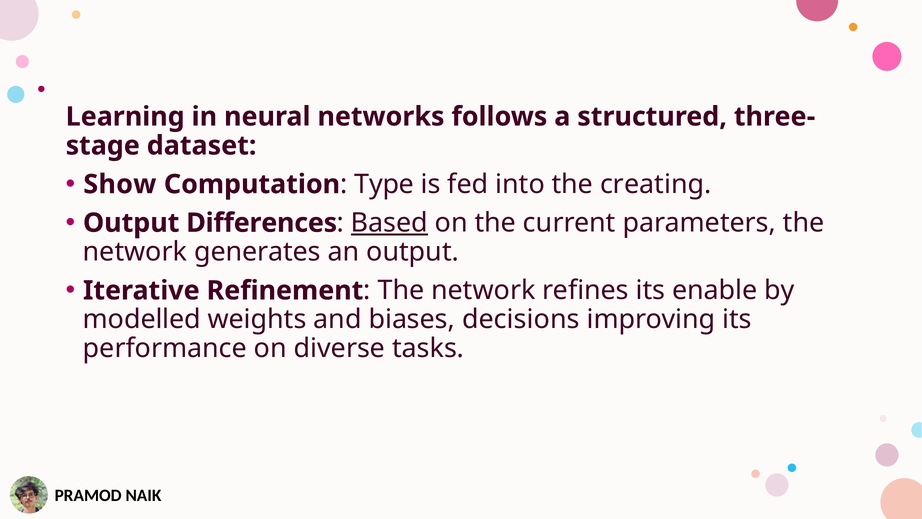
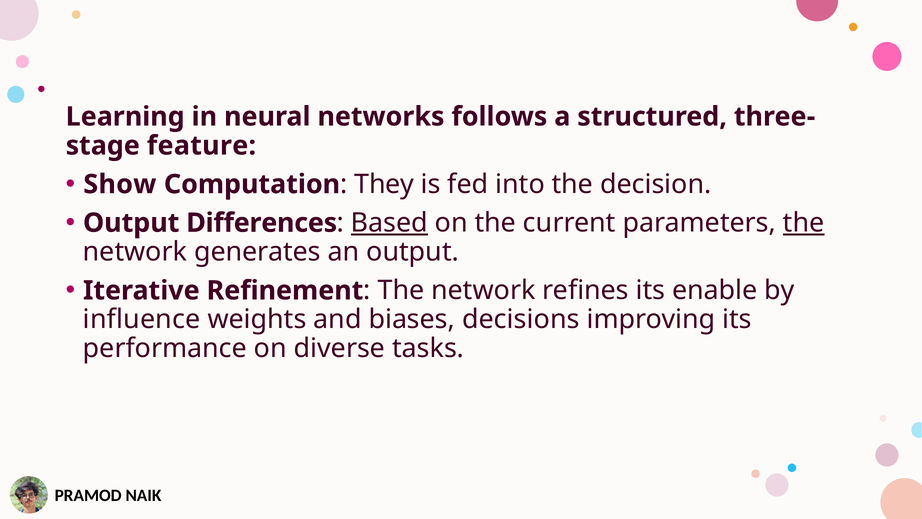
dataset: dataset -> feature (201, 146)
Type: Type -> They (384, 184)
creating: creating -> decision (656, 184)
the underline: none -> present (804, 223)
modelled: modelled -> influence (142, 319)
